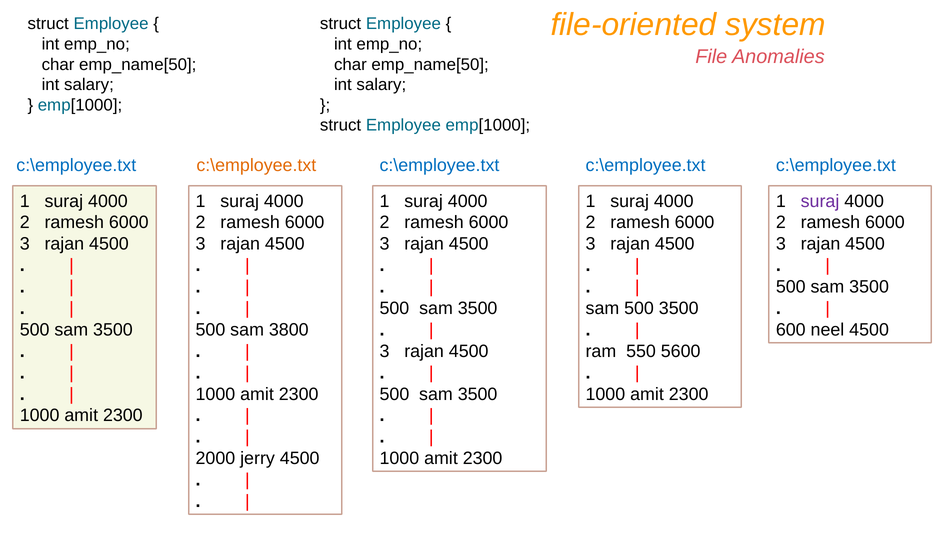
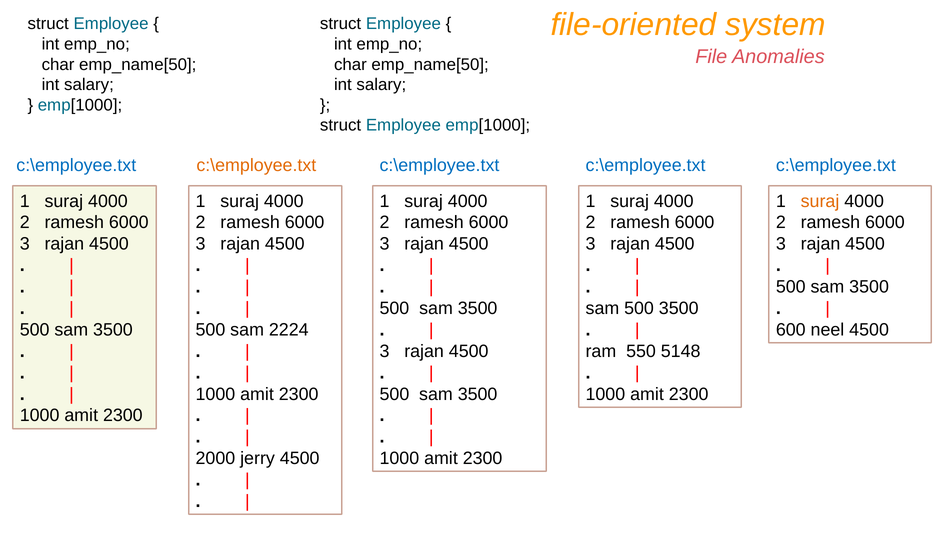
suraj colour: purple -> orange (820, 201)
3800: 3800 -> 2224 (289, 329)
5600: 5600 -> 5148 (681, 351)
